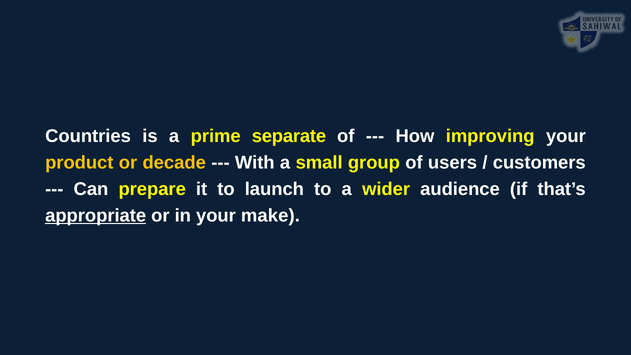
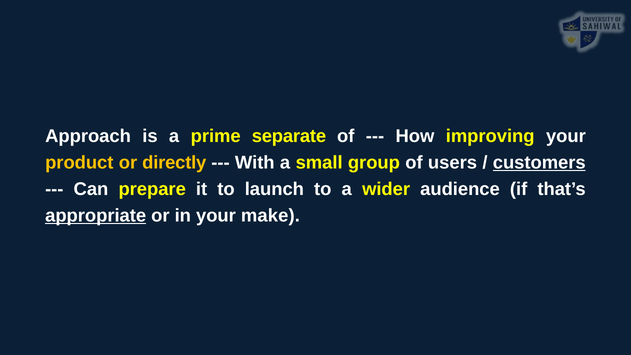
Countries: Countries -> Approach (88, 136)
decade: decade -> directly (174, 163)
customers underline: none -> present (539, 163)
